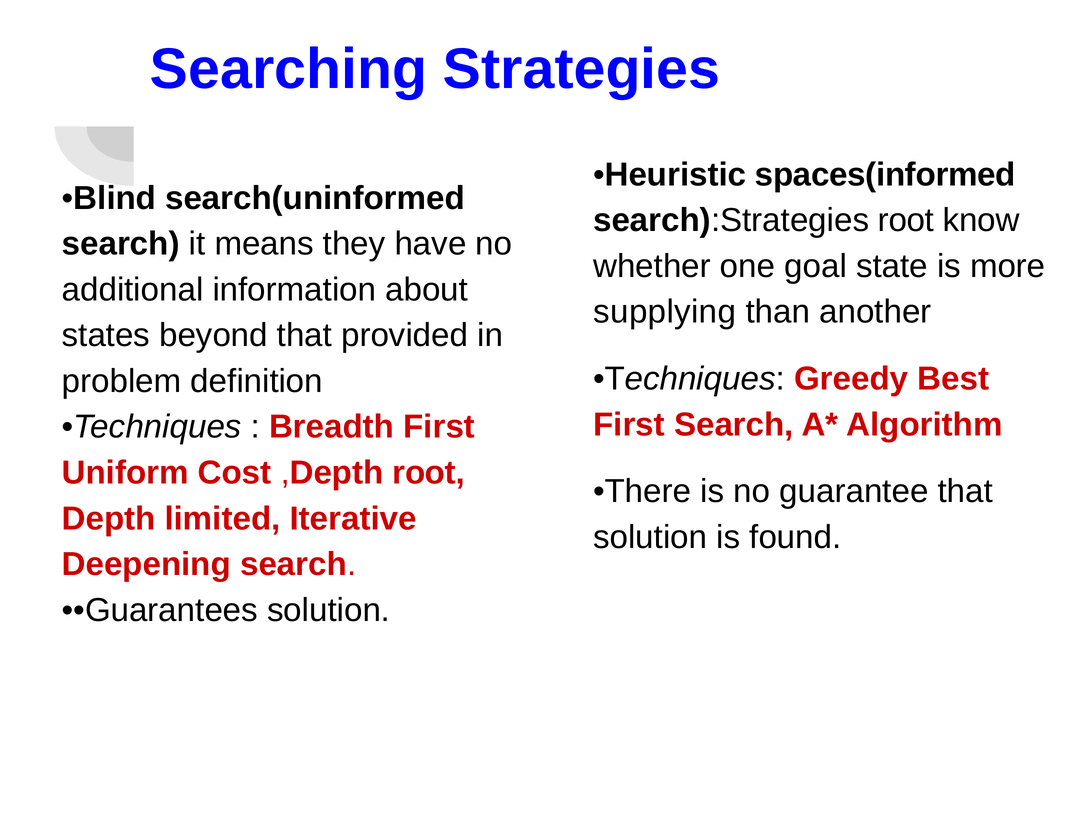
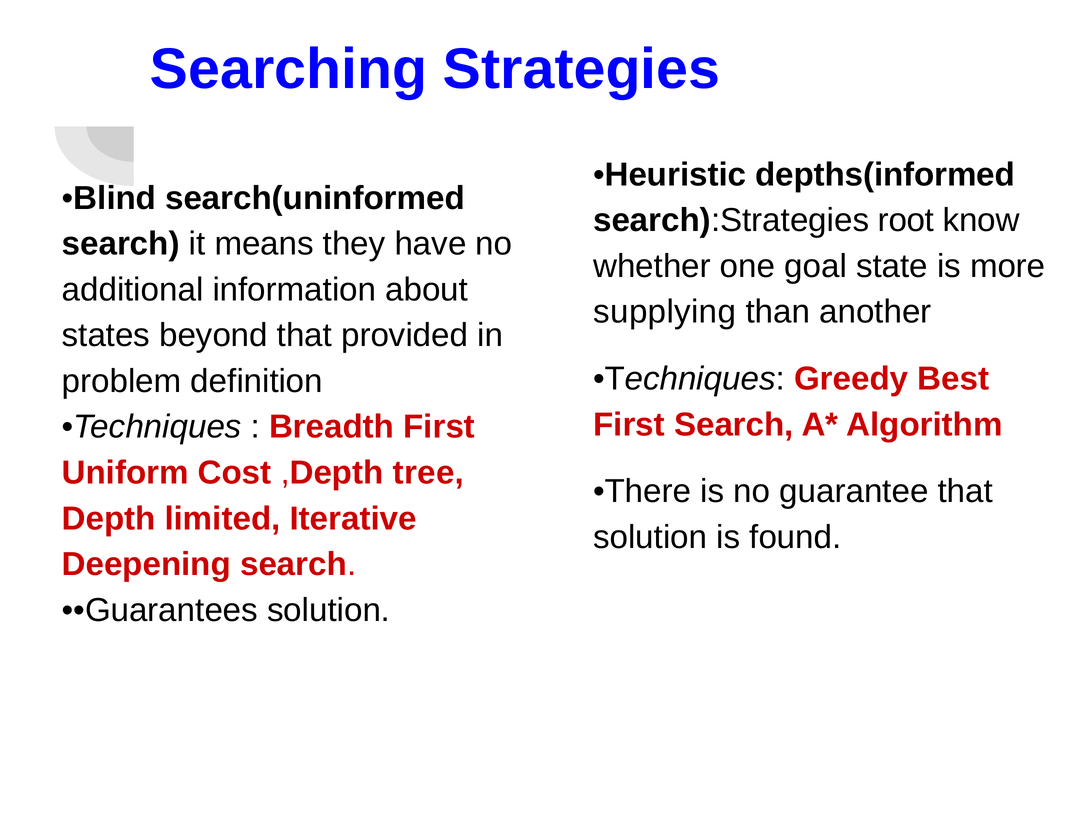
spaces(informed: spaces(informed -> depths(informed (885, 174)
,Depth root: root -> tree (428, 472)
